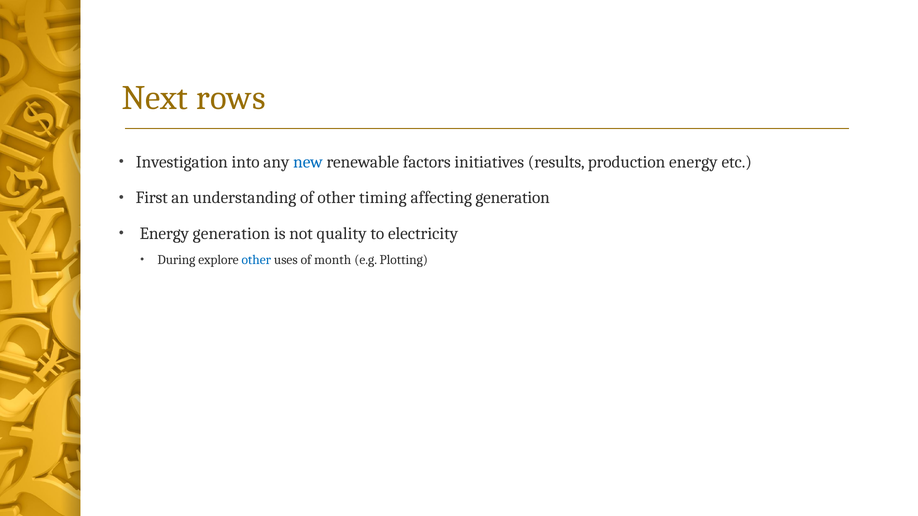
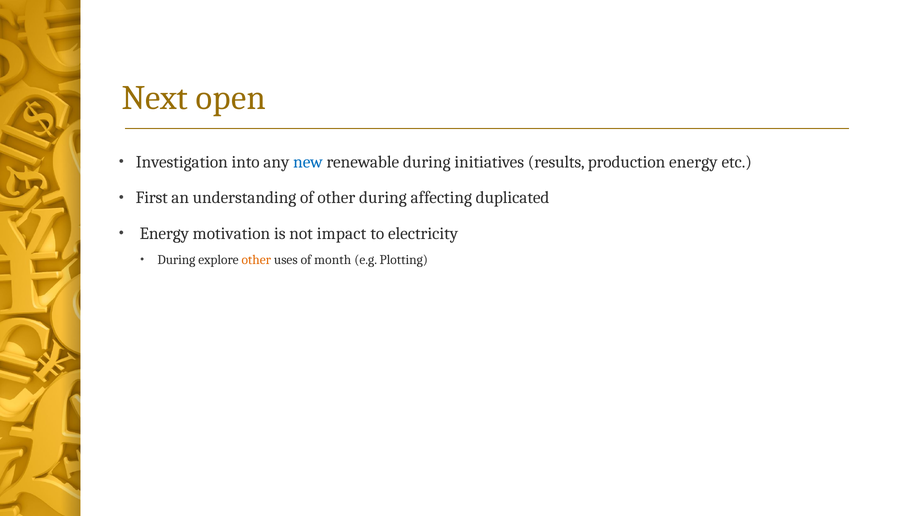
rows: rows -> open (231, 98)
renewable factors: factors -> during (427, 162)
other timing: timing -> during (383, 198)
affecting generation: generation -> duplicated (513, 198)
Energy generation: generation -> motivation (231, 234)
quality: quality -> impact (342, 234)
other colour: blue -> orange (256, 260)
